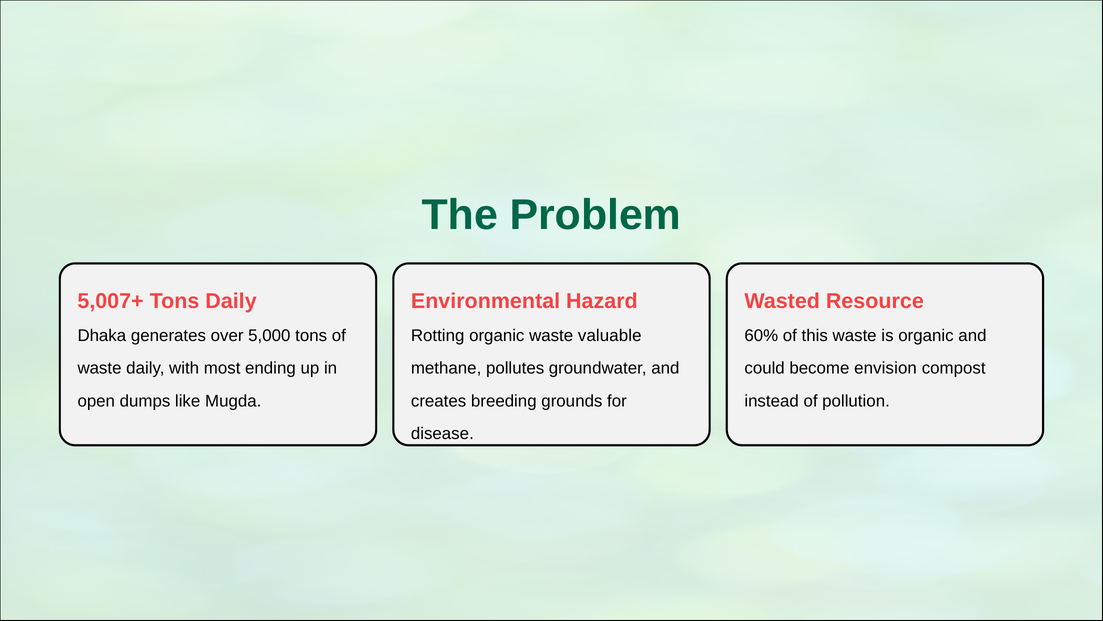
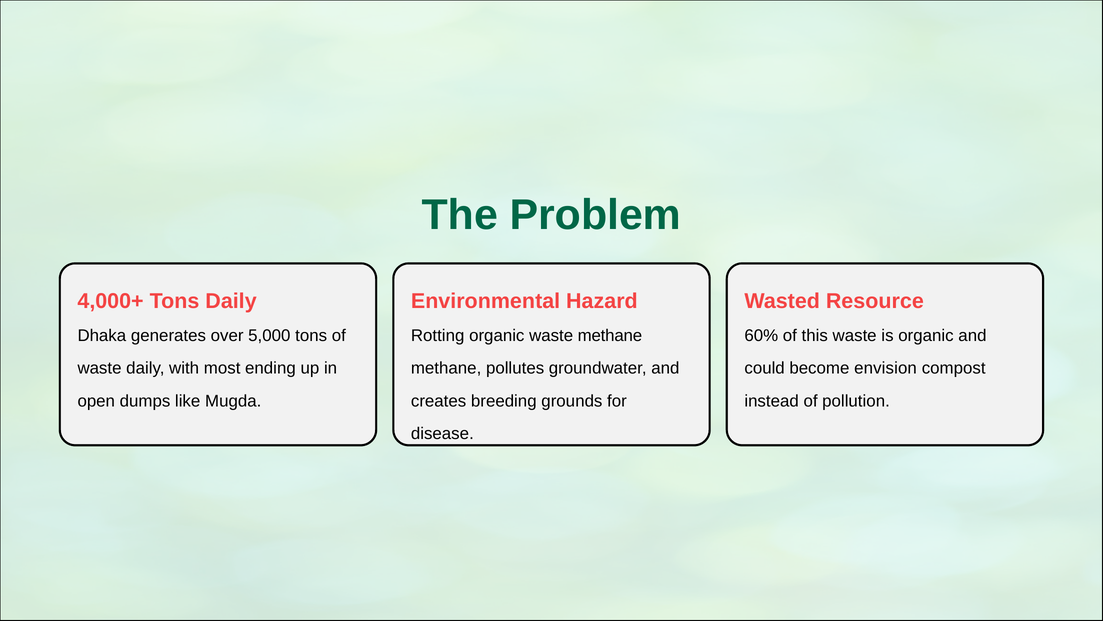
5,007+: 5,007+ -> 4,000+ (111, 301)
waste valuable: valuable -> methane (610, 335)
